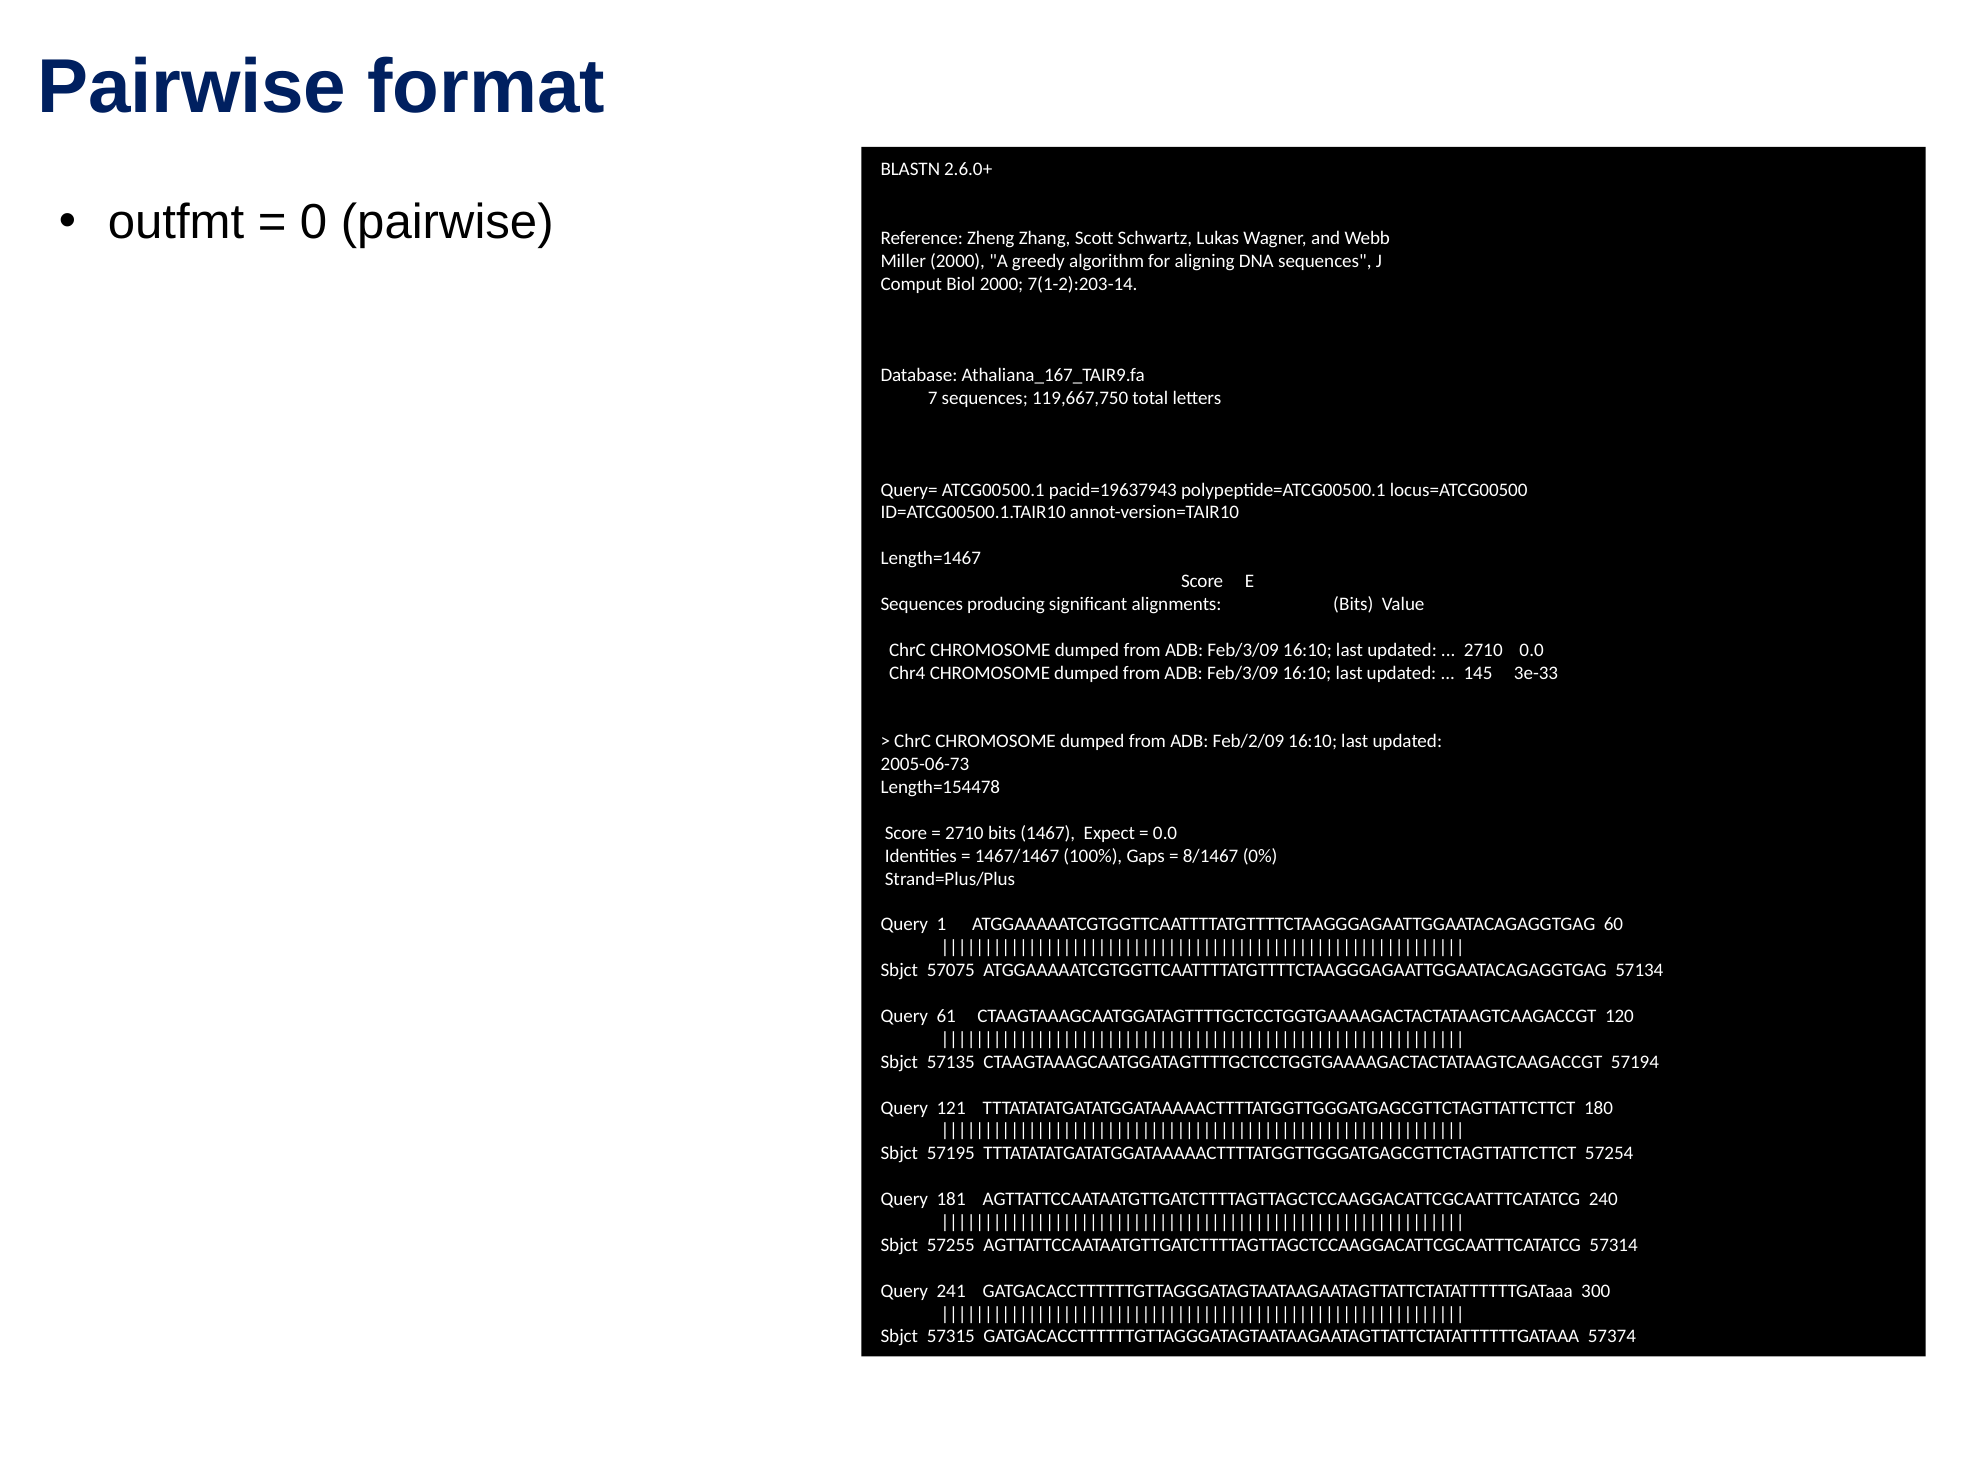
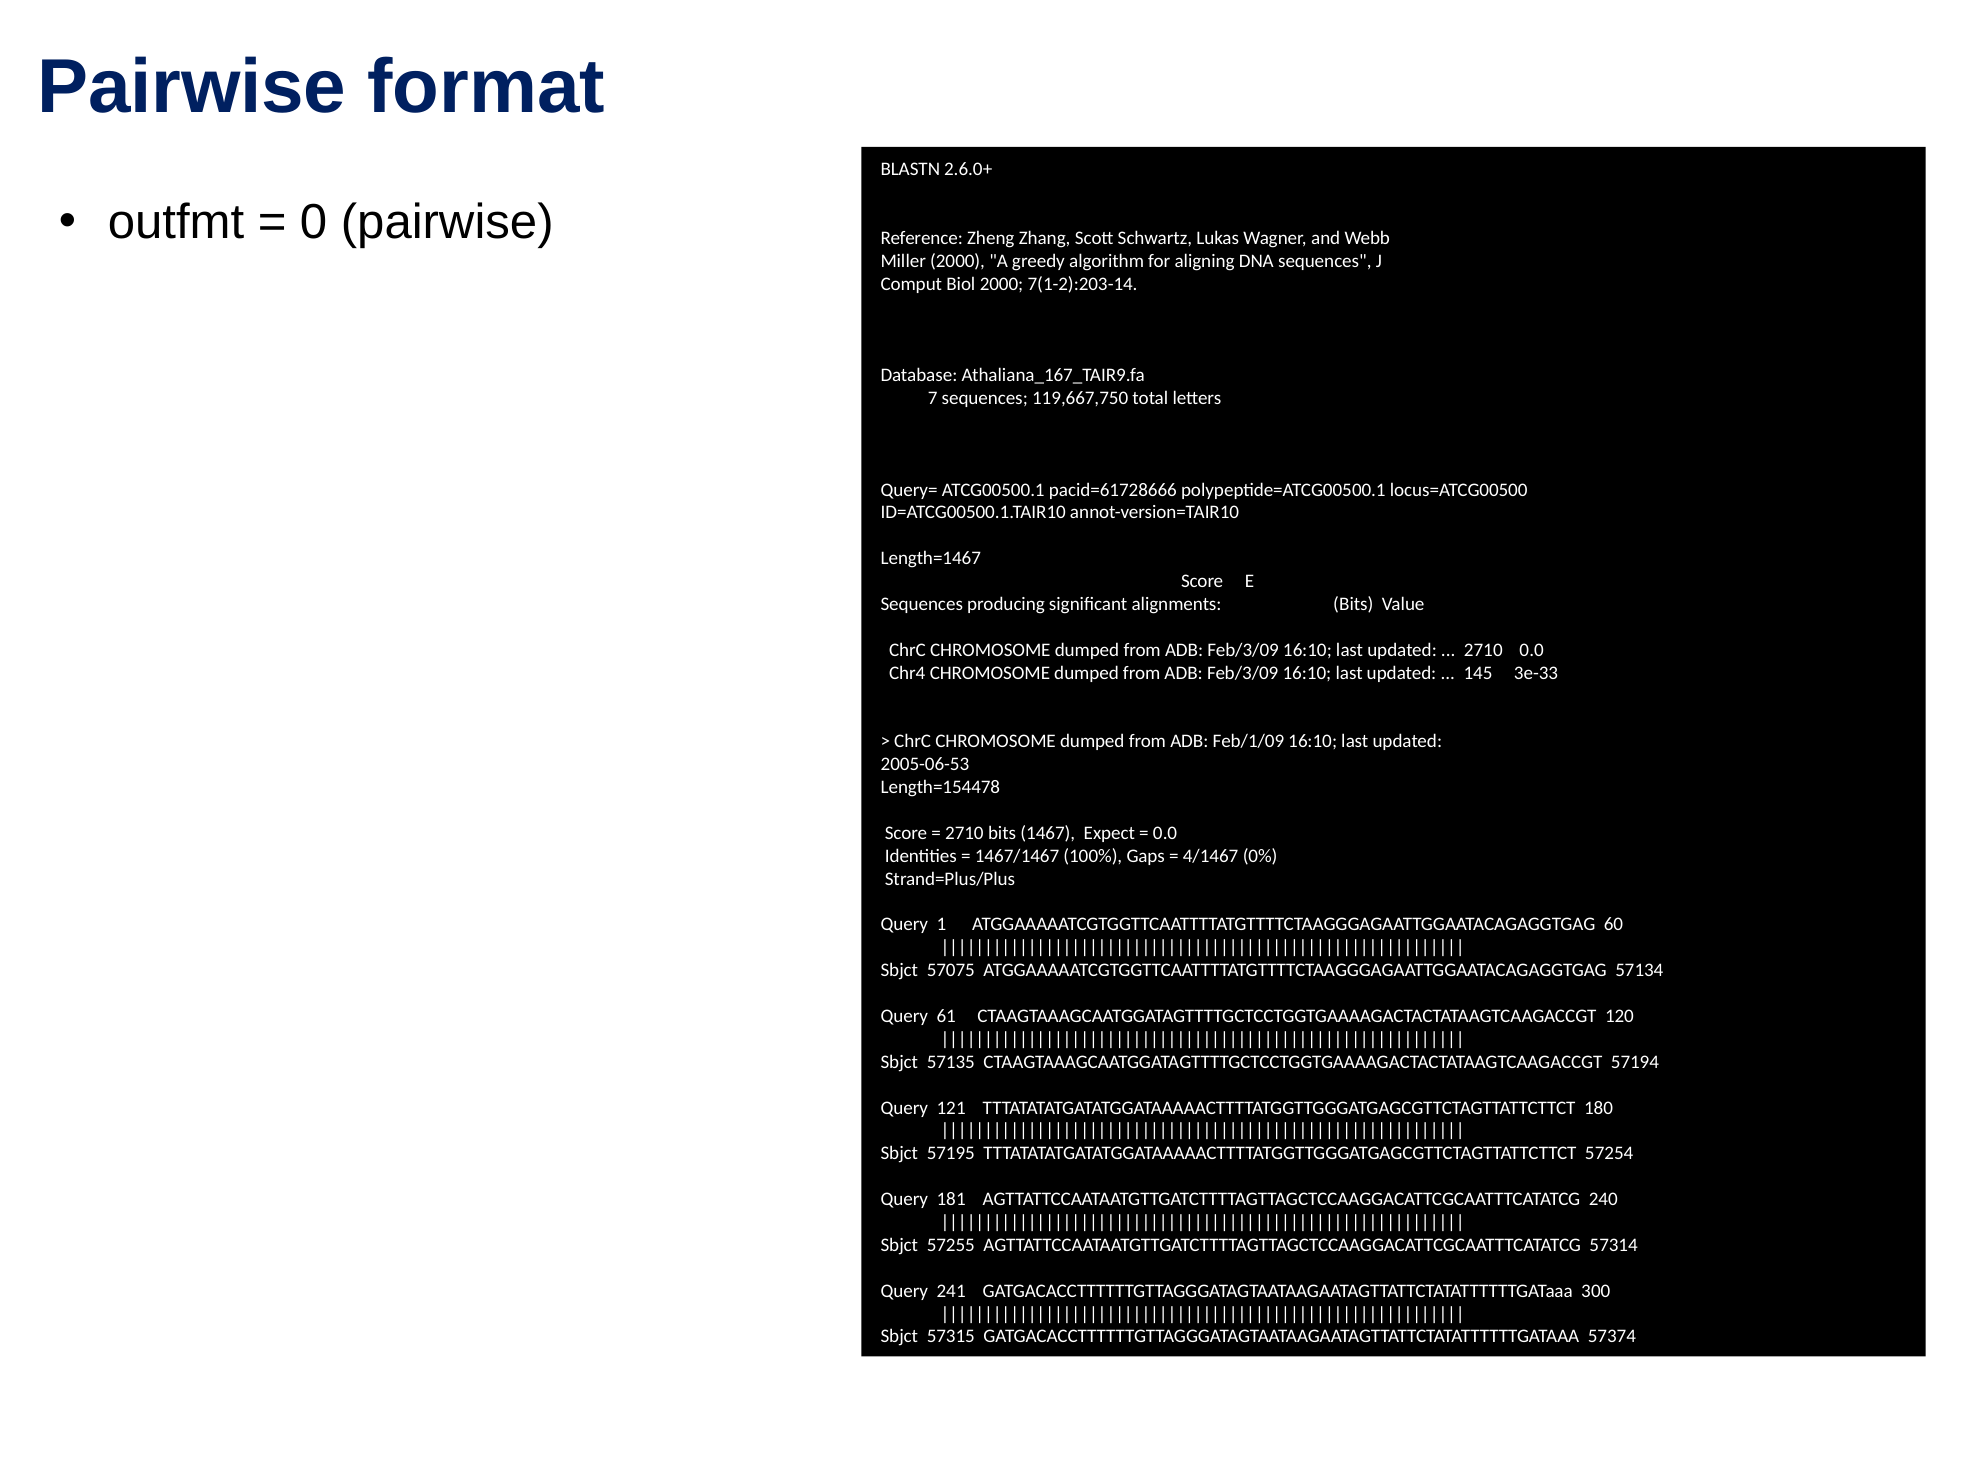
pacid=19637943: pacid=19637943 -> pacid=61728666 (1113, 490)
Feb/2/09: Feb/2/09 -> Feb/1/09 (1248, 742)
2005-06-73: 2005-06-73 -> 2005-06-53 (925, 765)
8/1467: 8/1467 -> 4/1467 (1211, 856)
